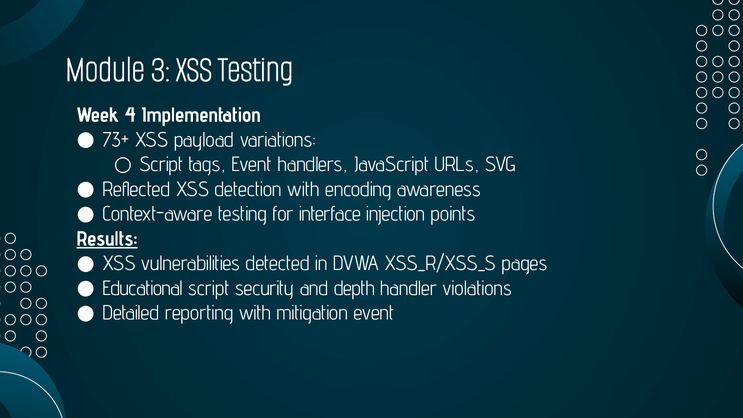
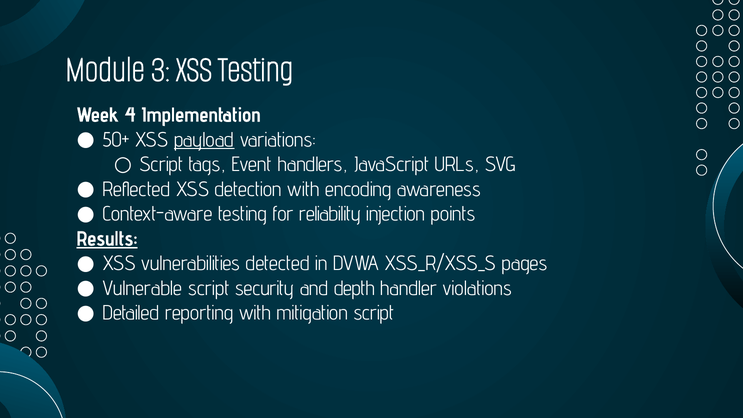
73+: 73+ -> 50+ (116, 140)
payload underline: none -> present (204, 140)
interface: interface -> reliability (330, 214)
Educational: Educational -> Vulnerable (142, 288)
mitigation event: event -> script (374, 313)
